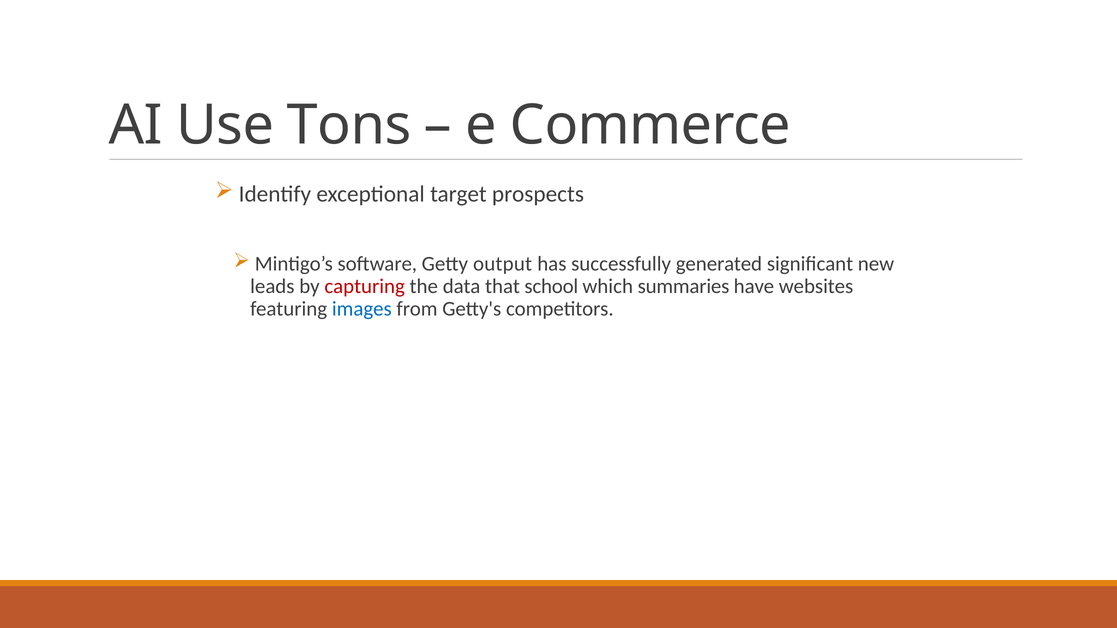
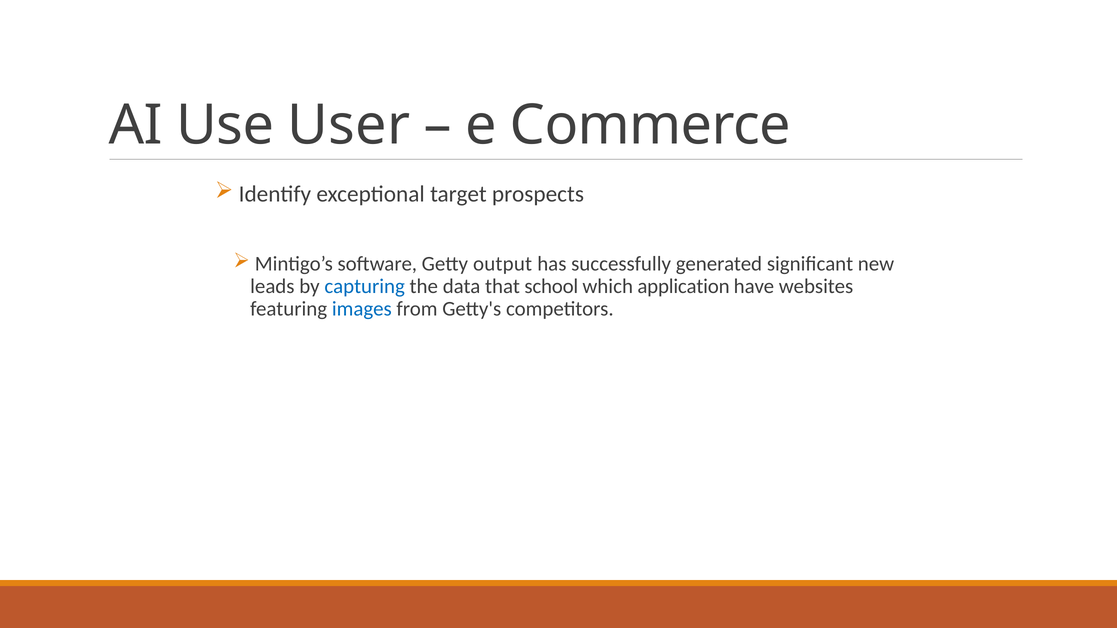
Tons: Tons -> User (349, 125)
capturing colour: red -> blue (365, 287)
summaries: summaries -> application (684, 287)
